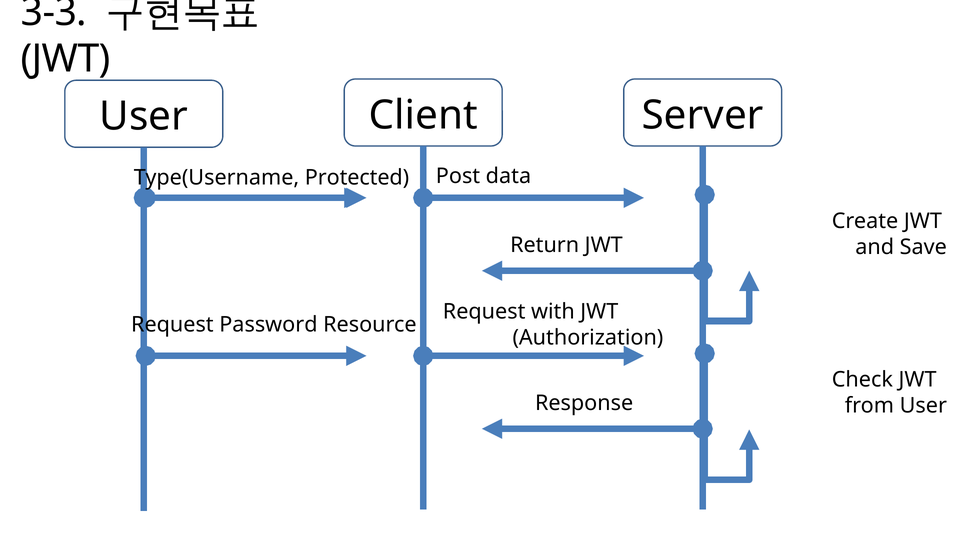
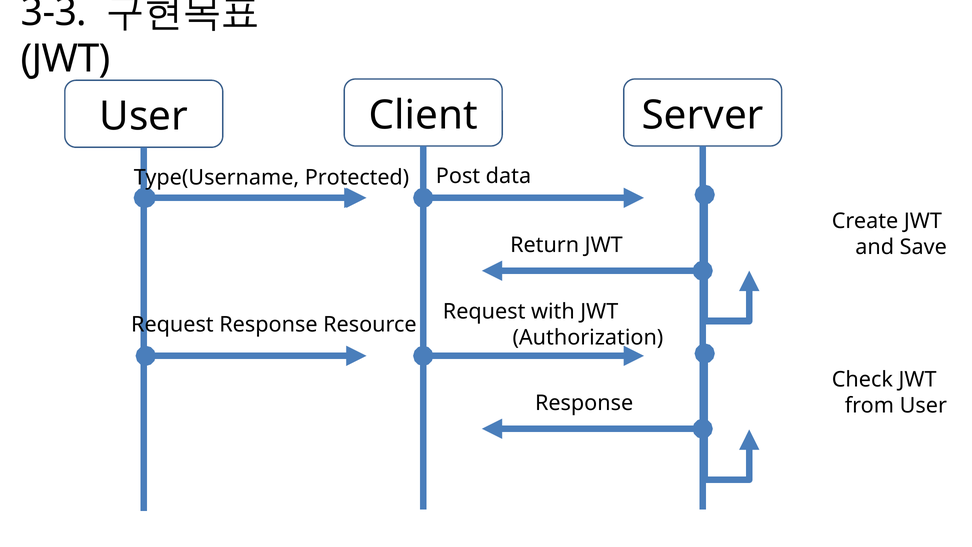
Request Password: Password -> Response (268, 324)
